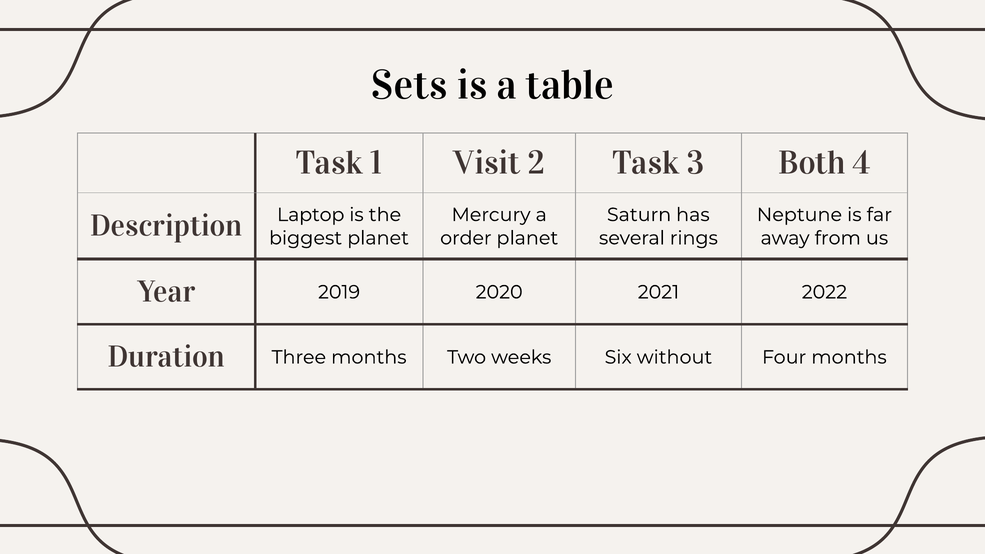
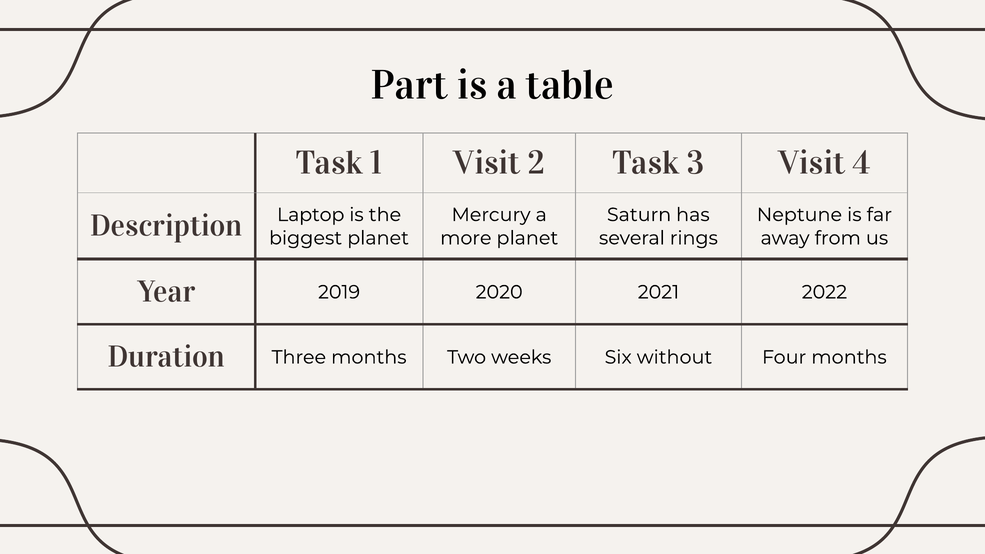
Sets: Sets -> Part (409, 85)
3 Both: Both -> Visit (812, 163)
order: order -> more (466, 238)
